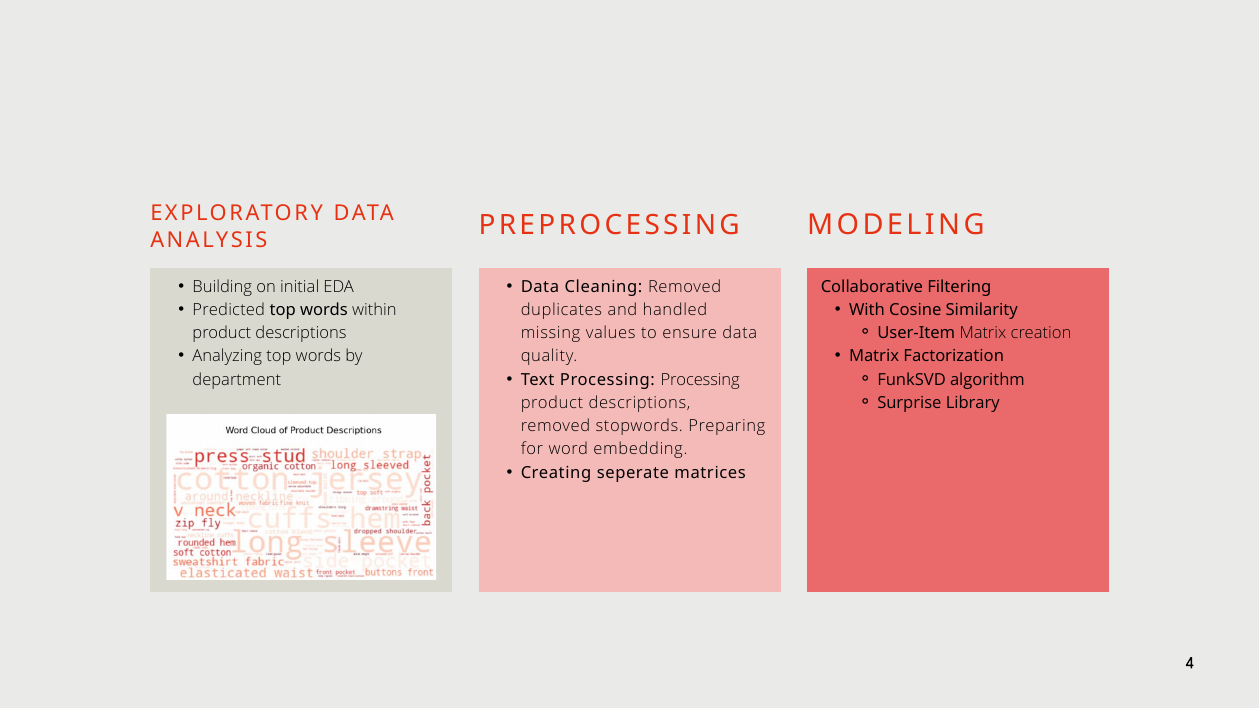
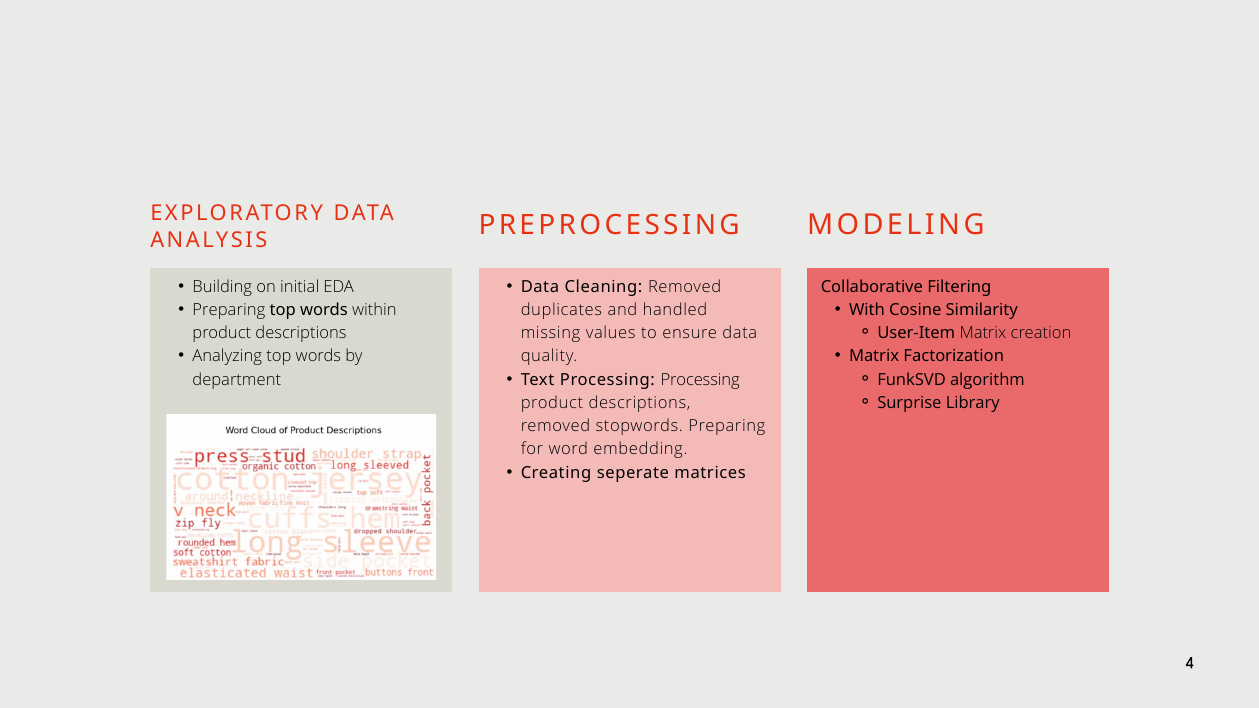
Predicted: Predicted -> Preparing (229, 310)
